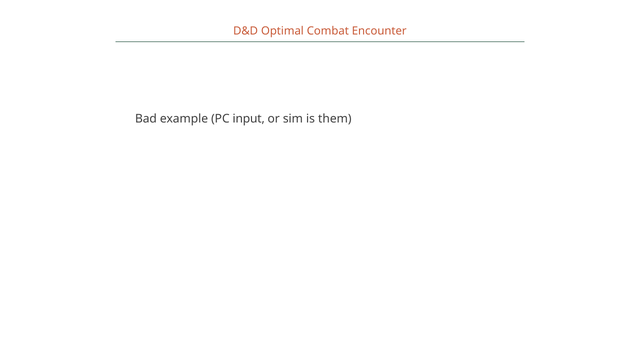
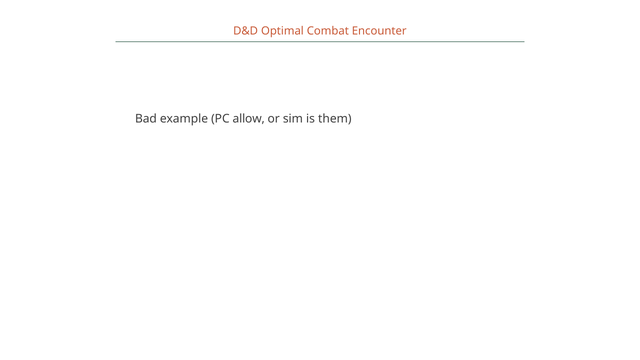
input: input -> allow (249, 119)
